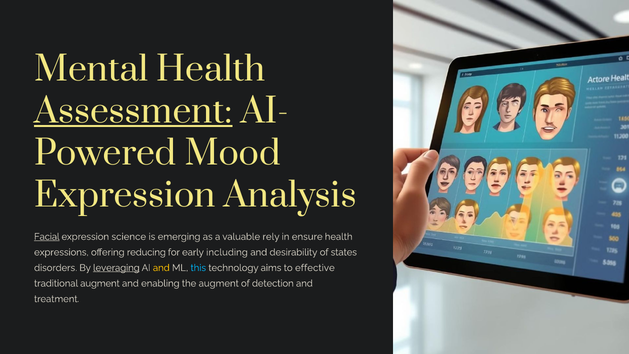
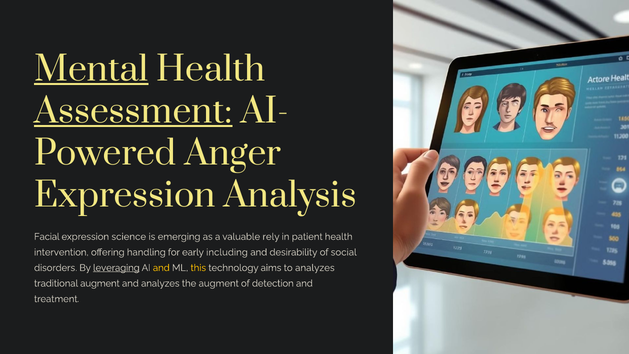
Mental underline: none -> present (91, 69)
Mood: Mood -> Anger (233, 153)
Facial underline: present -> none (47, 237)
ensure: ensure -> patient (307, 237)
expressions: expressions -> intervention (61, 252)
reducing: reducing -> handling (146, 252)
states: states -> social (344, 252)
this colour: light blue -> yellow (198, 268)
to effective: effective -> analyzes (315, 268)
and enabling: enabling -> analyzes (160, 283)
